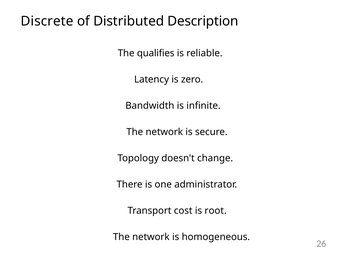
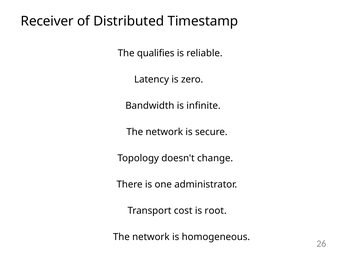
Discrete: Discrete -> Receiver (47, 21)
Description: Description -> Timestamp (203, 21)
